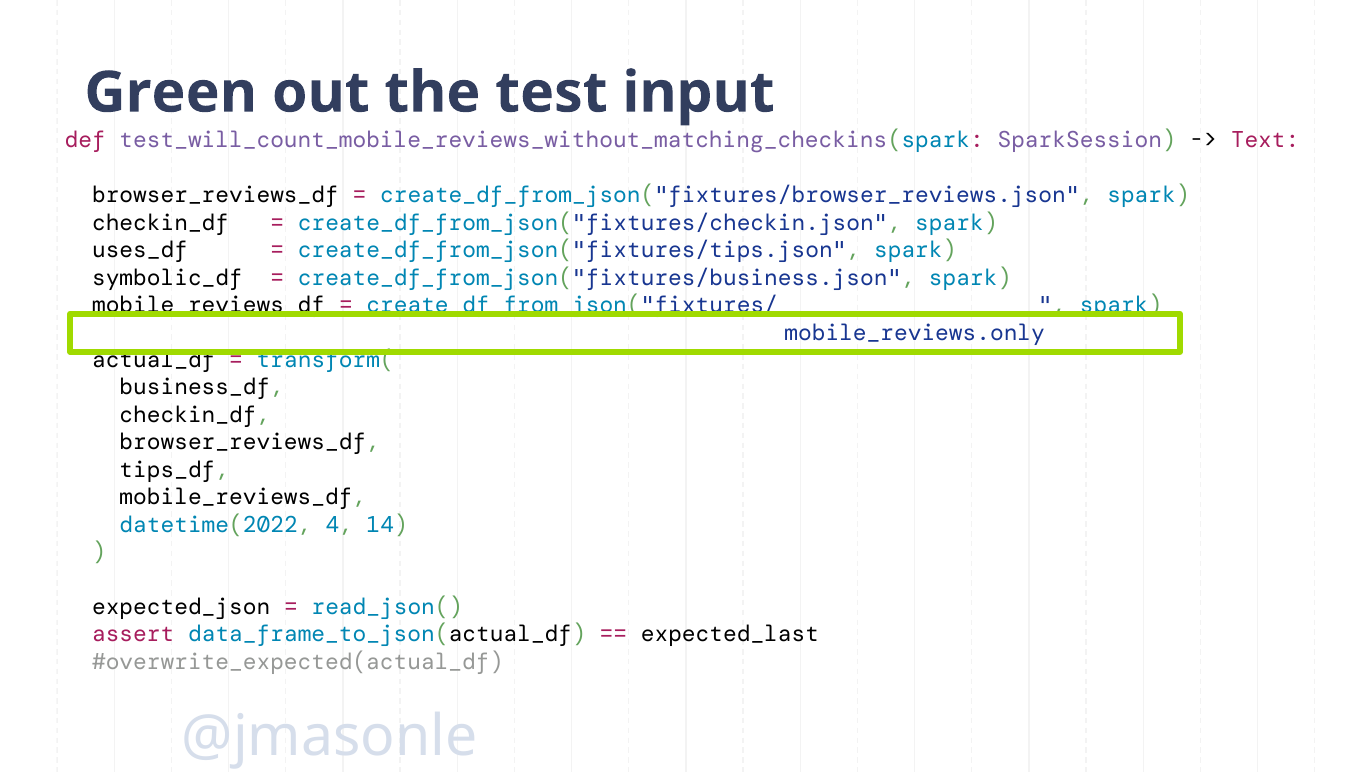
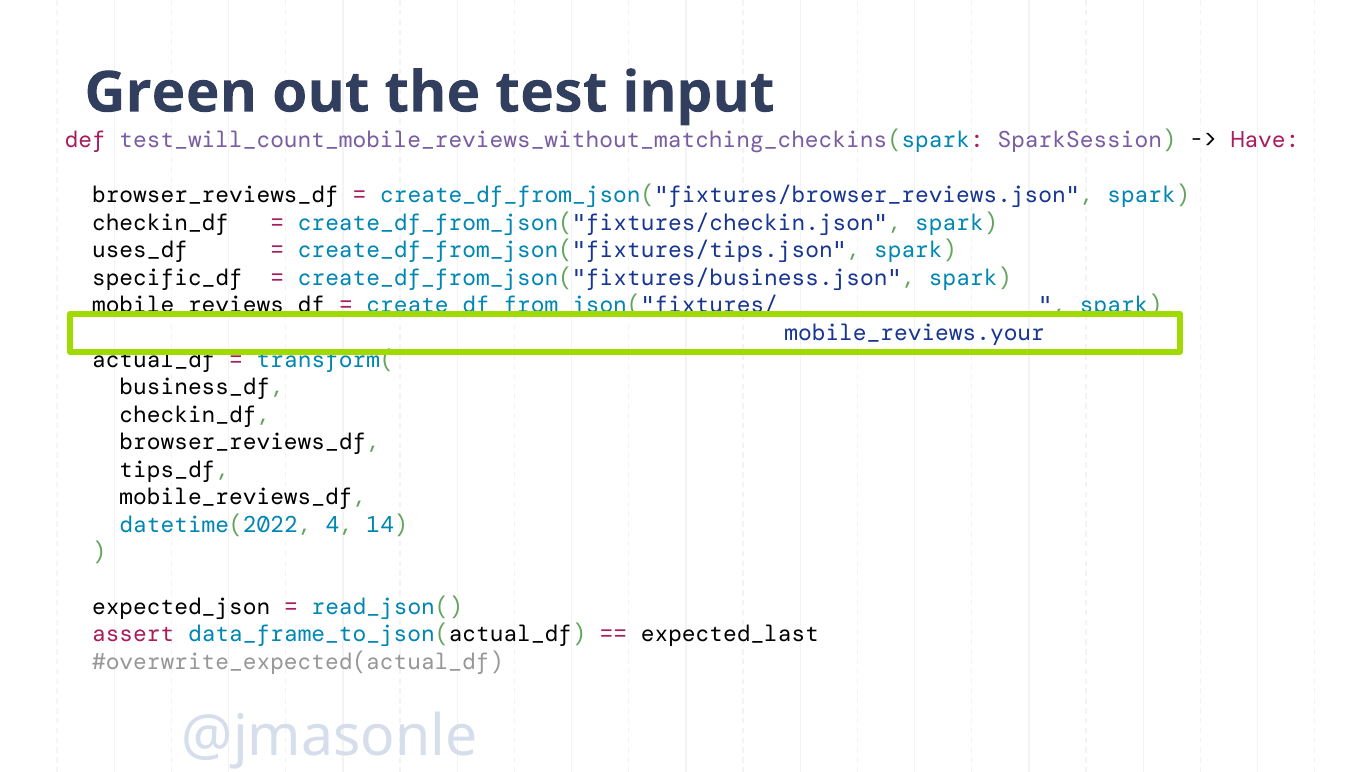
Text: Text -> Have (1265, 140)
symbolic_df: symbolic_df -> specific_df (167, 278)
mobile_reviews.only: mobile_reviews.only -> mobile_reviews.your (915, 333)
